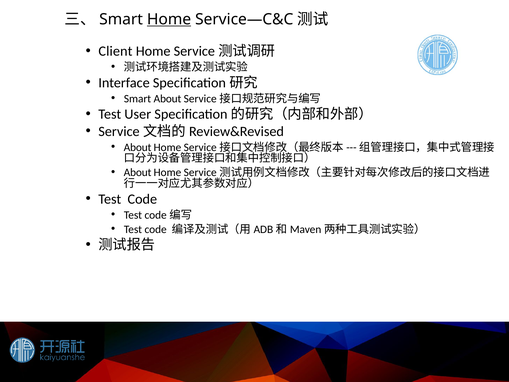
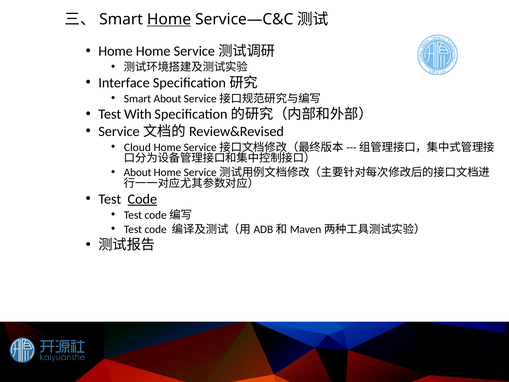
Client: Client -> Home (116, 51)
User: User -> With (138, 114)
About: About -> Cloud (137, 147)
Code underline: none -> present (142, 199)
